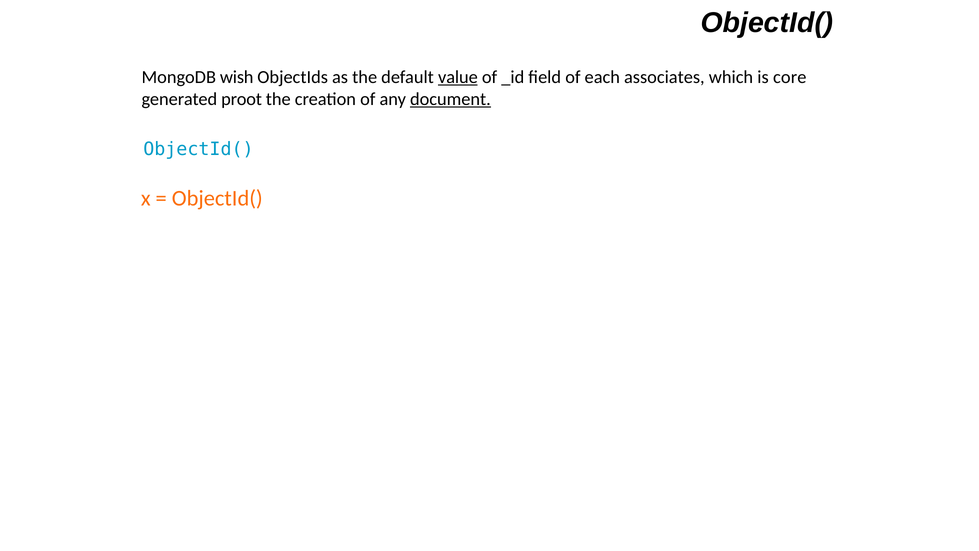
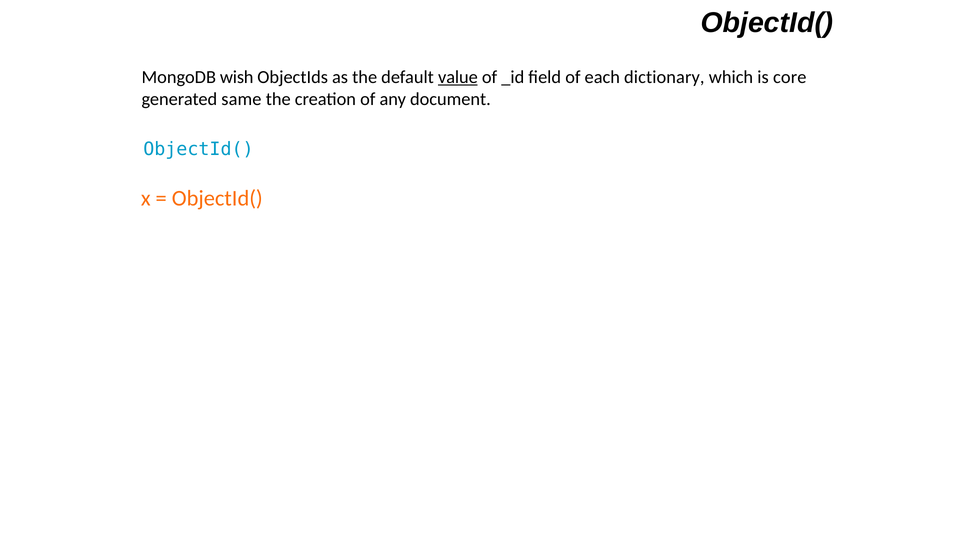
associates: associates -> dictionary (664, 77)
proot: proot -> same (241, 99)
document underline: present -> none (450, 99)
